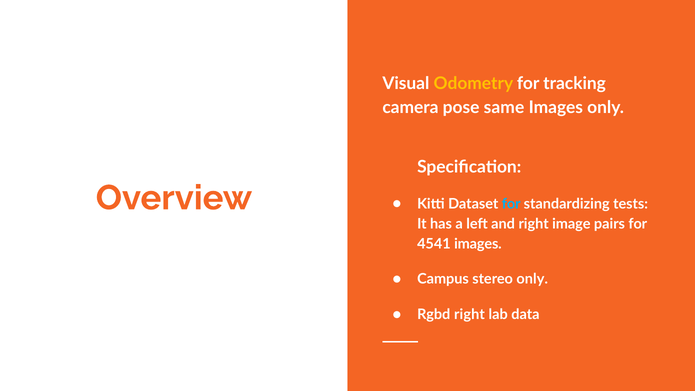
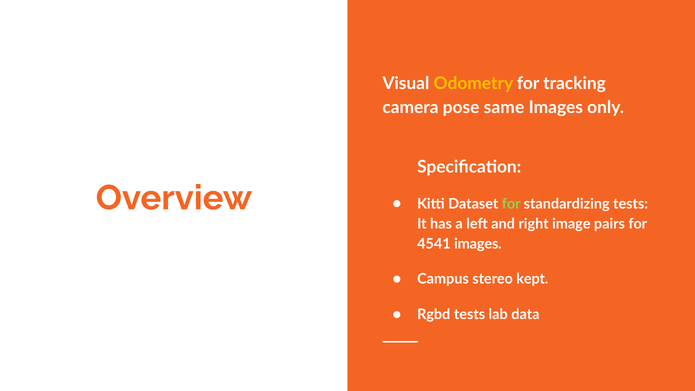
for colour: light blue -> light green (511, 204)
stereo only: only -> kept (532, 279)
Rgbd right: right -> tests (470, 315)
